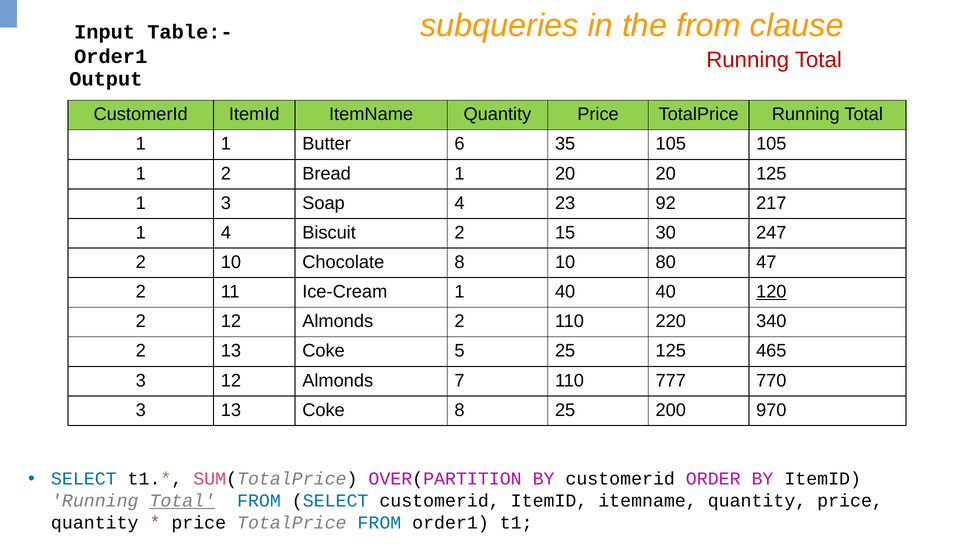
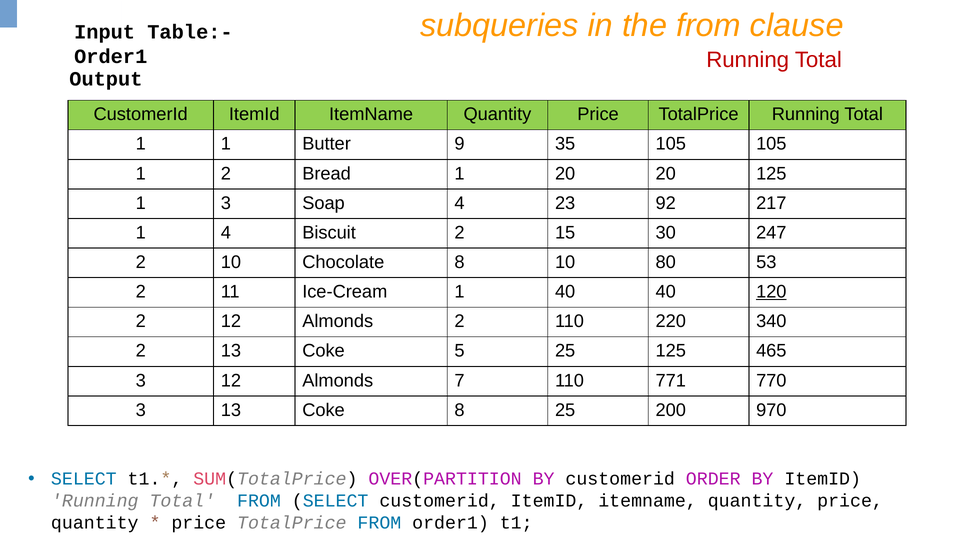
6: 6 -> 9 (460, 144)
47: 47 -> 53 (766, 262)
777: 777 -> 771 (671, 381)
Total underline: present -> none (182, 501)
